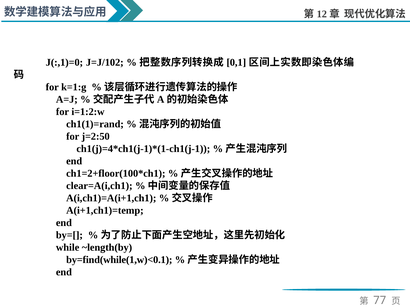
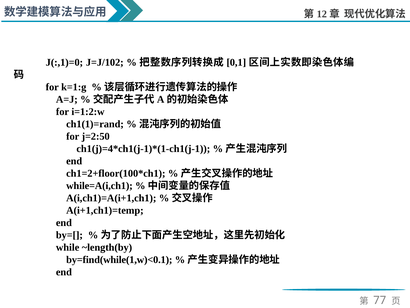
clear=A(i,ch1: clear=A(i,ch1 -> while=A(i,ch1 (99, 186)
